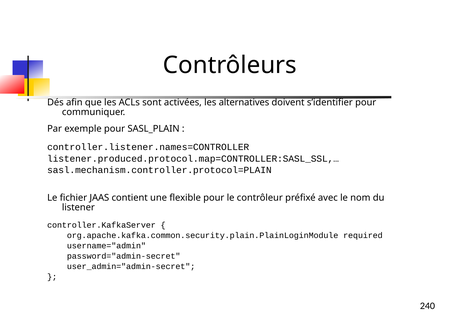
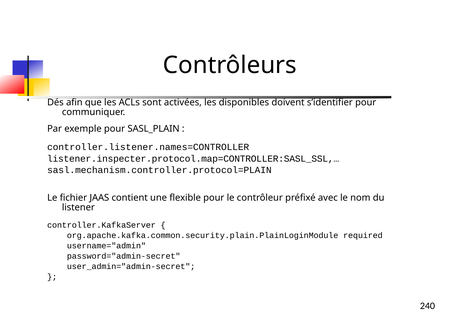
alternatives: alternatives -> disponibles (244, 102)
listener.produced.protocol.map=CONTROLLER:SASL_SSL,…: listener.produced.protocol.map=CONTROLLER:SASL_SSL,… -> listener.inspecter.protocol.map=CONTROLLER:SASL_SSL,… (193, 159)
